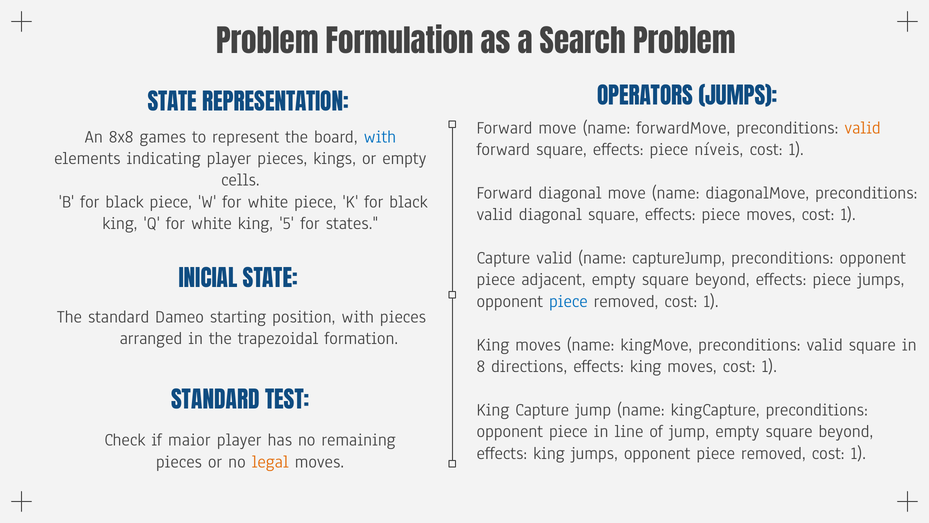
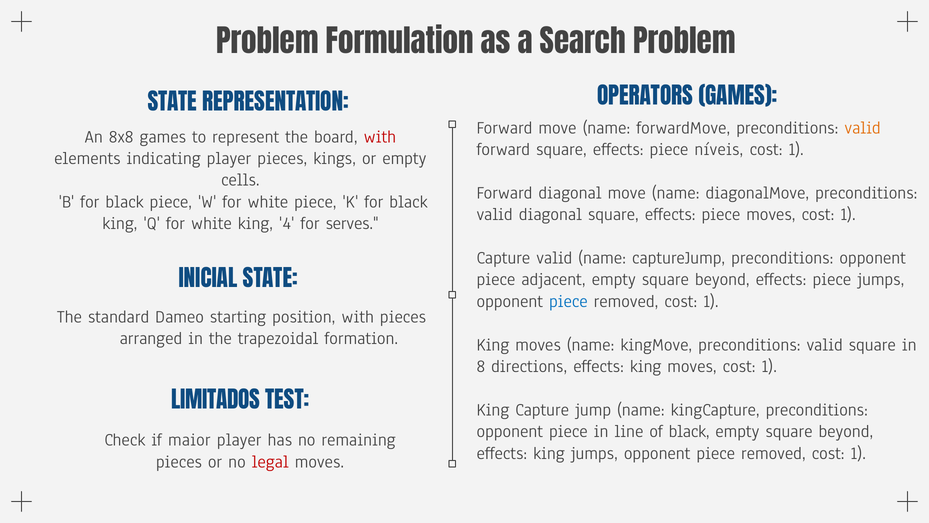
OPERATORS JUMPS: JUMPS -> GAMES (738, 97)
with colour: blue -> red (380, 136)
5: 5 -> 4 (287, 223)
states: states -> serves (352, 223)
STANDARD: STANDARD -> LIMITADOS (216, 401)
of jump: jump -> black (689, 431)
legal colour: orange -> red (270, 461)
